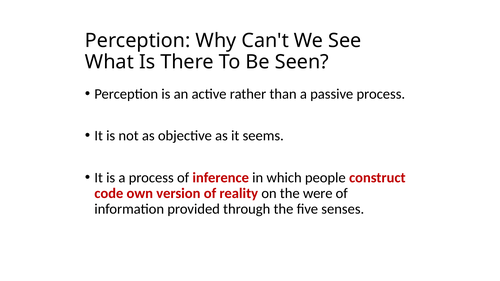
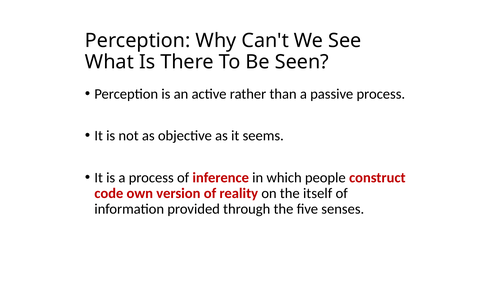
were: were -> itself (318, 193)
